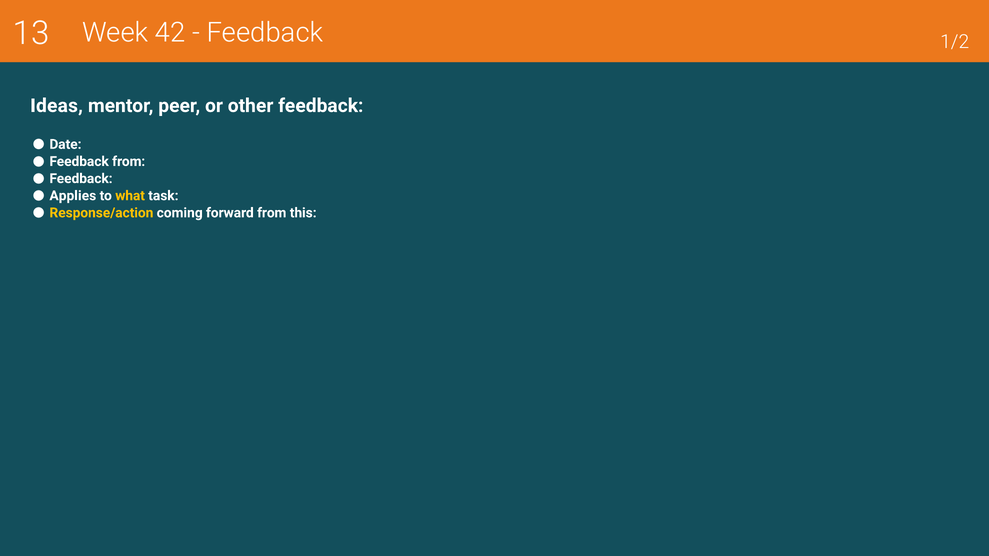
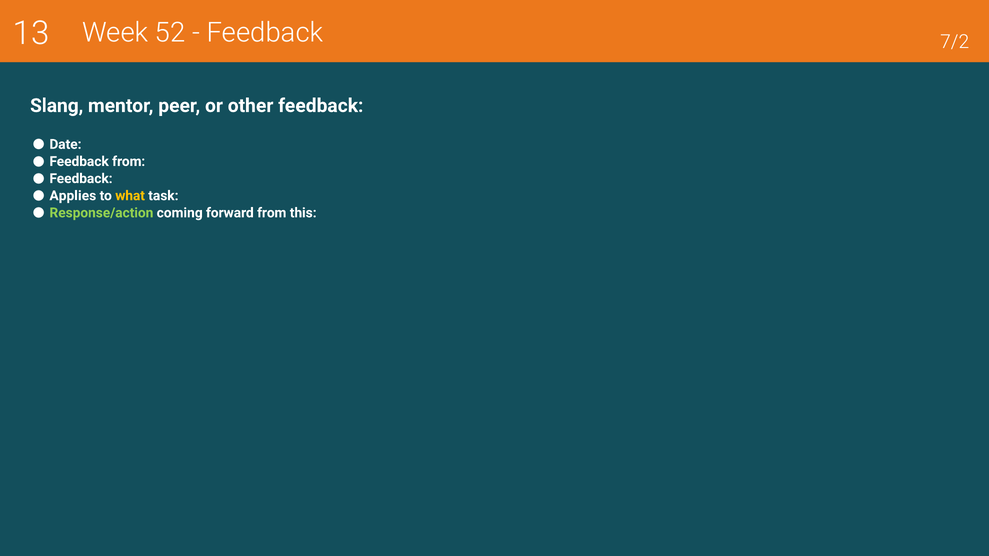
42: 42 -> 52 (170, 33)
1/2: 1/2 -> 7/2 (955, 42)
Ideas: Ideas -> Slang (57, 106)
Response/action colour: yellow -> light green (101, 213)
